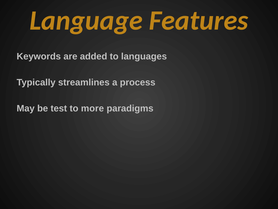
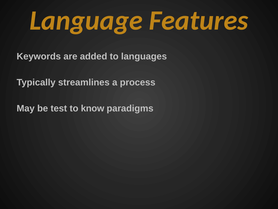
more: more -> know (93, 108)
